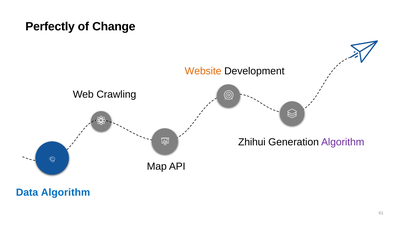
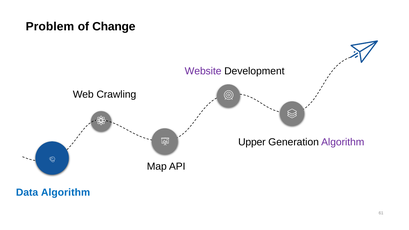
Perfectly: Perfectly -> Problem (50, 26)
Website colour: orange -> purple (203, 71)
Zhihui: Zhihui -> Upper (252, 142)
